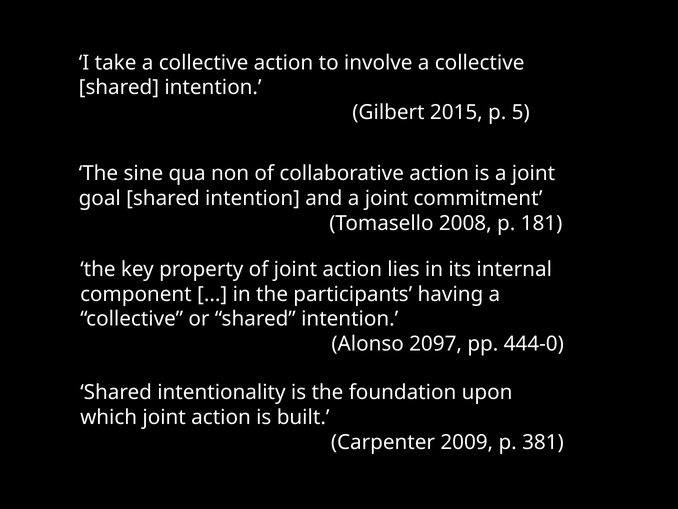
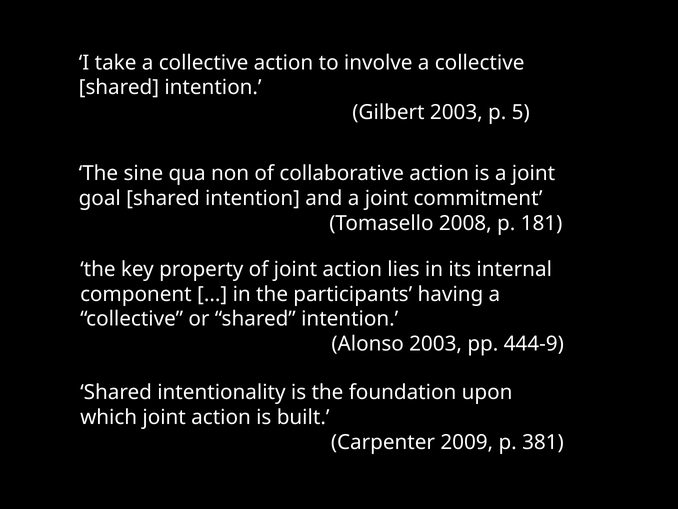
Gilbert 2015: 2015 -> 2003 (456, 112)
Alonso 2097: 2097 -> 2003 (436, 344)
444-0: 444-0 -> 444-9 (534, 344)
